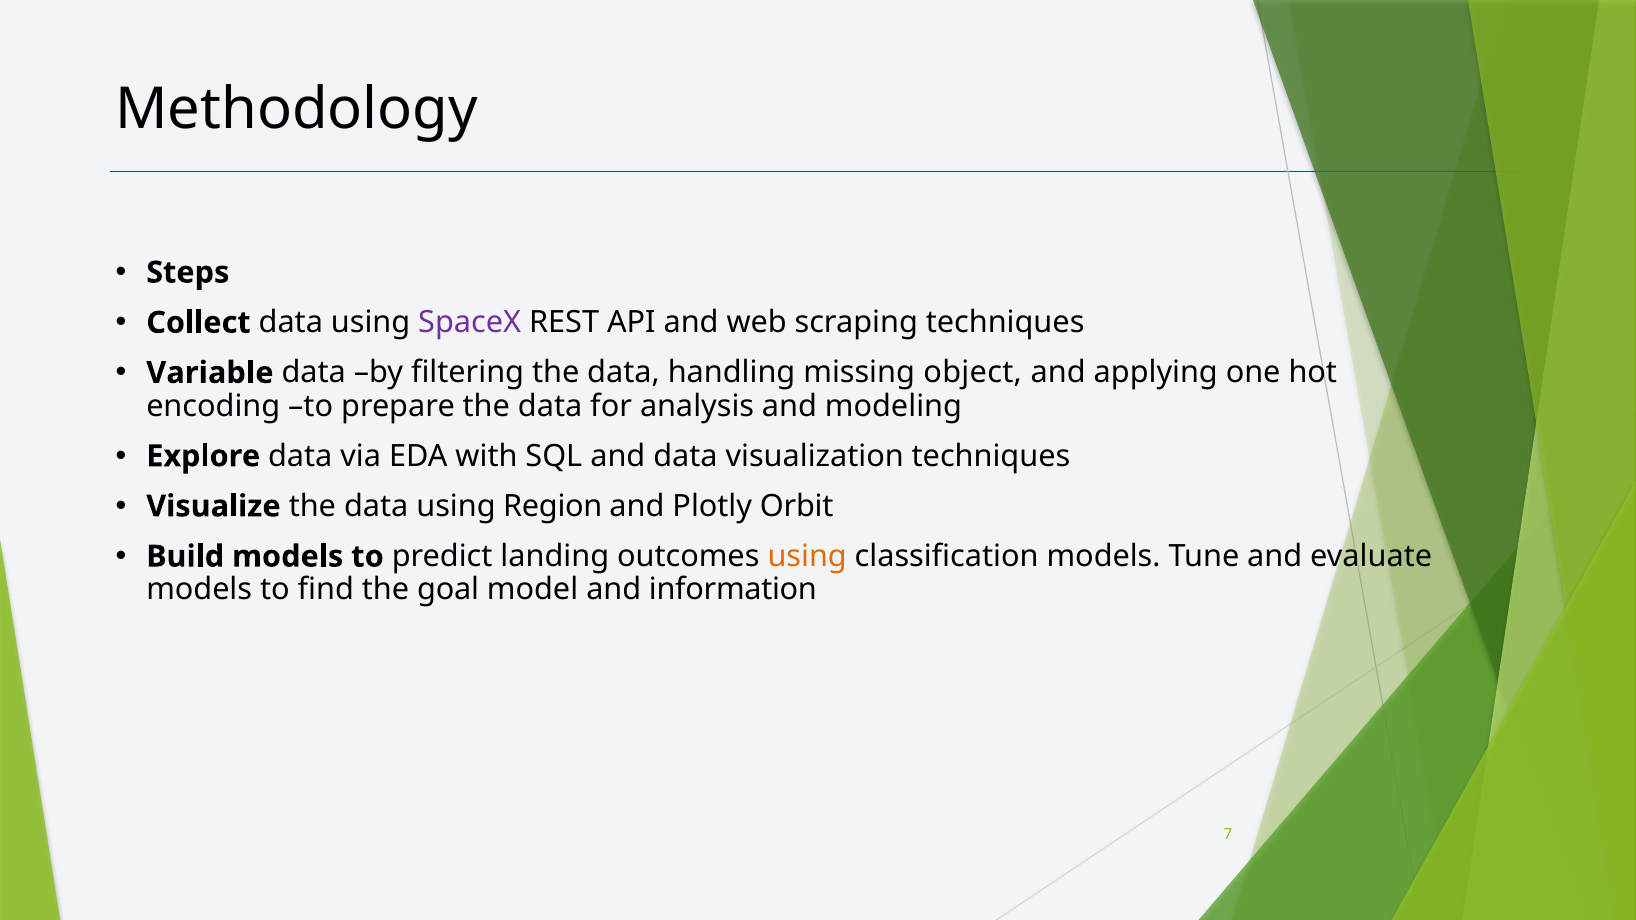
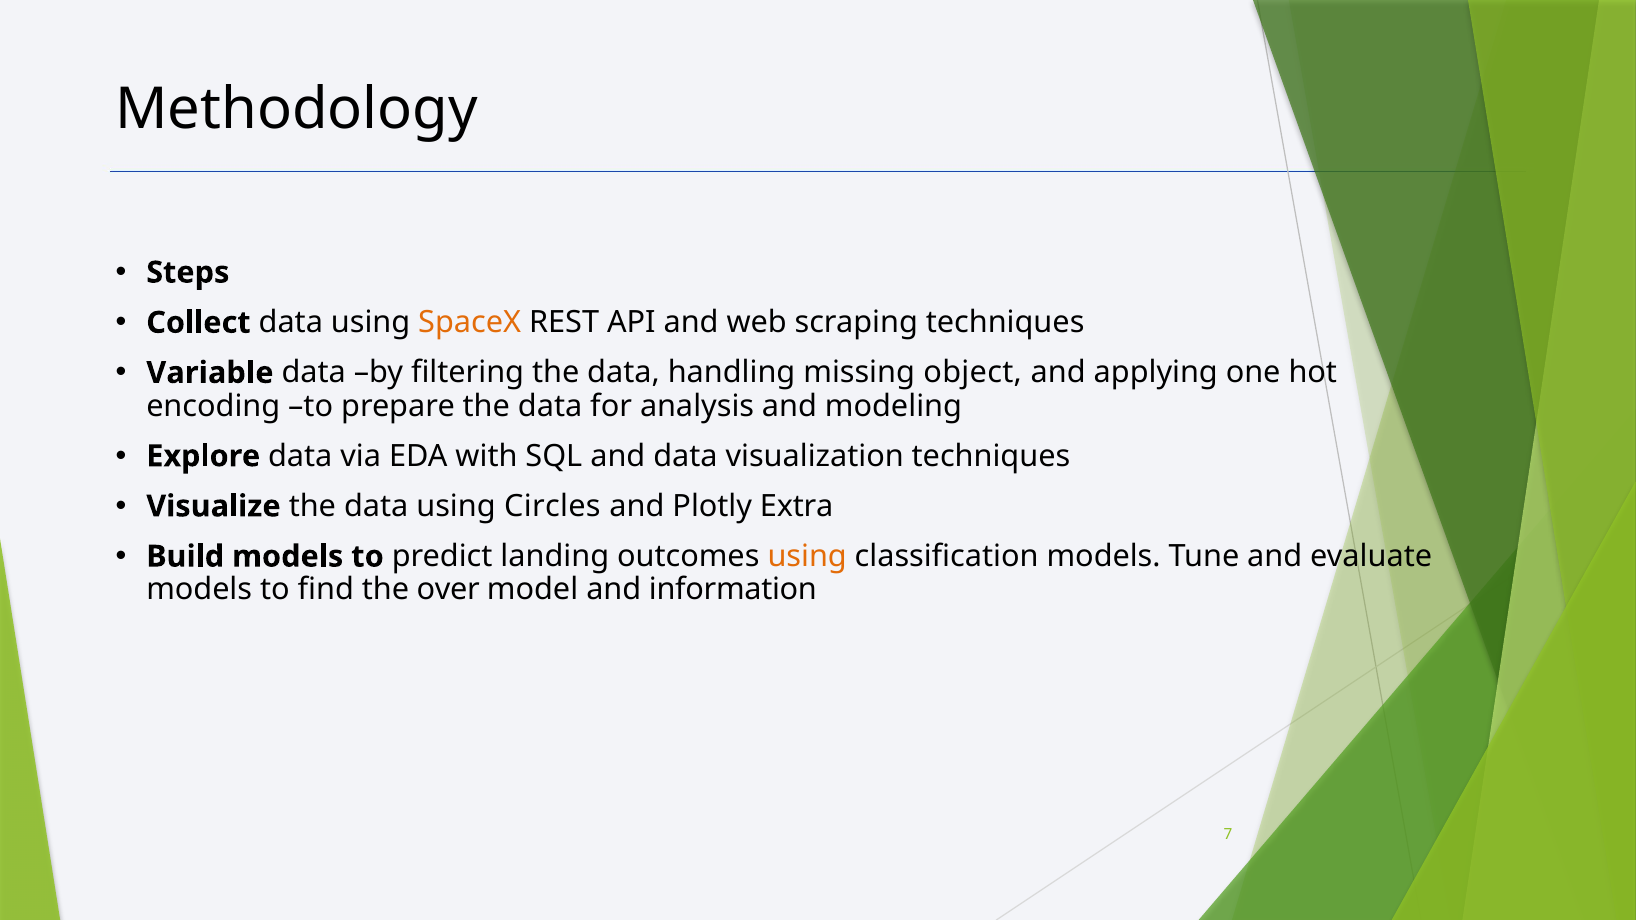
SpaceX colour: purple -> orange (470, 323)
Region: Region -> Circles (552, 506)
Orbit: Orbit -> Extra (797, 506)
goal: goal -> over (448, 590)
